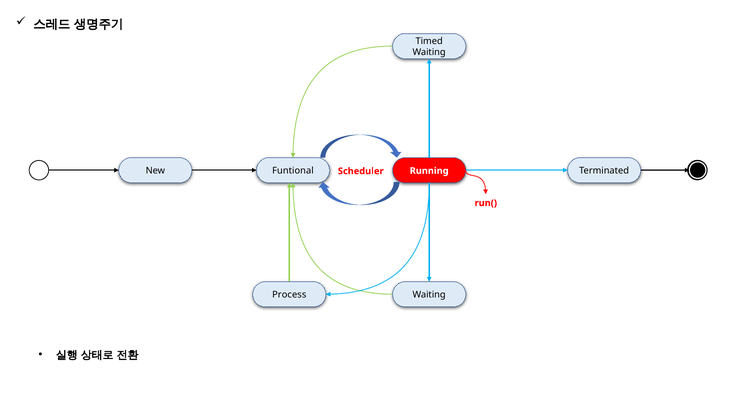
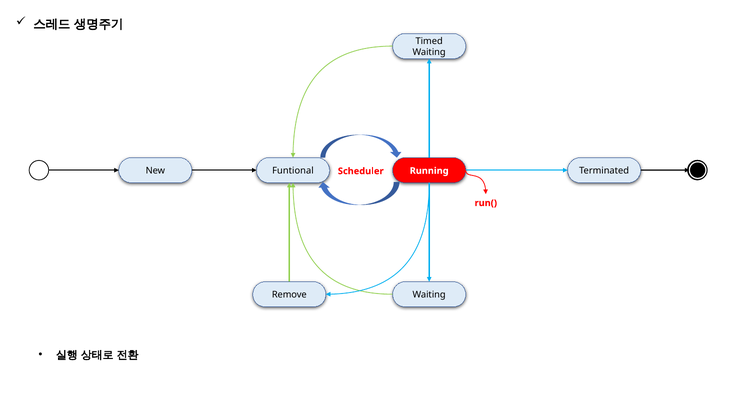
Process: Process -> Remove (289, 295)
